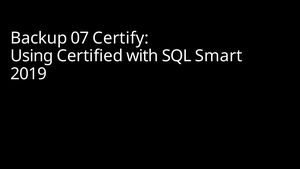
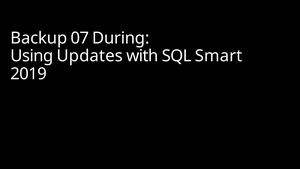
Certify: Certify -> During (121, 38)
Certified: Certified -> Updates (90, 56)
